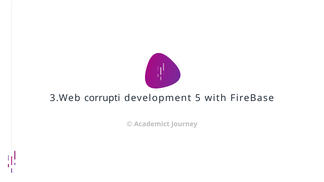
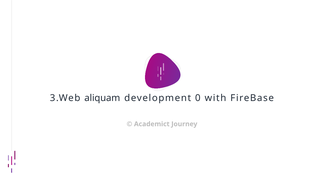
corrupti: corrupti -> aliquam (102, 98)
5: 5 -> 0 (198, 98)
